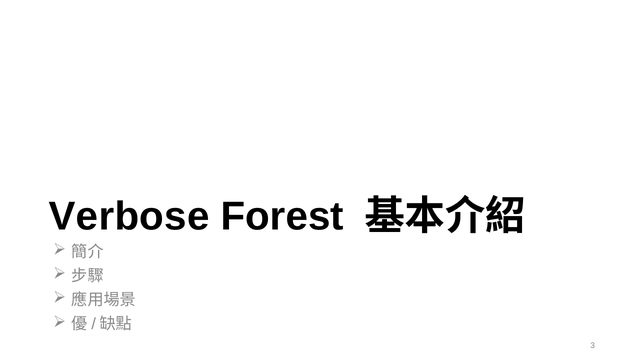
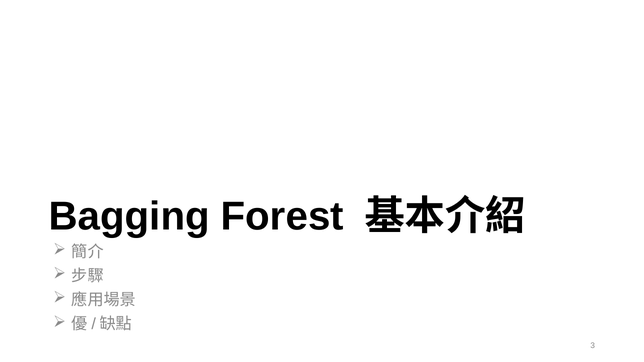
Verbose: Verbose -> Bagging (129, 217)
